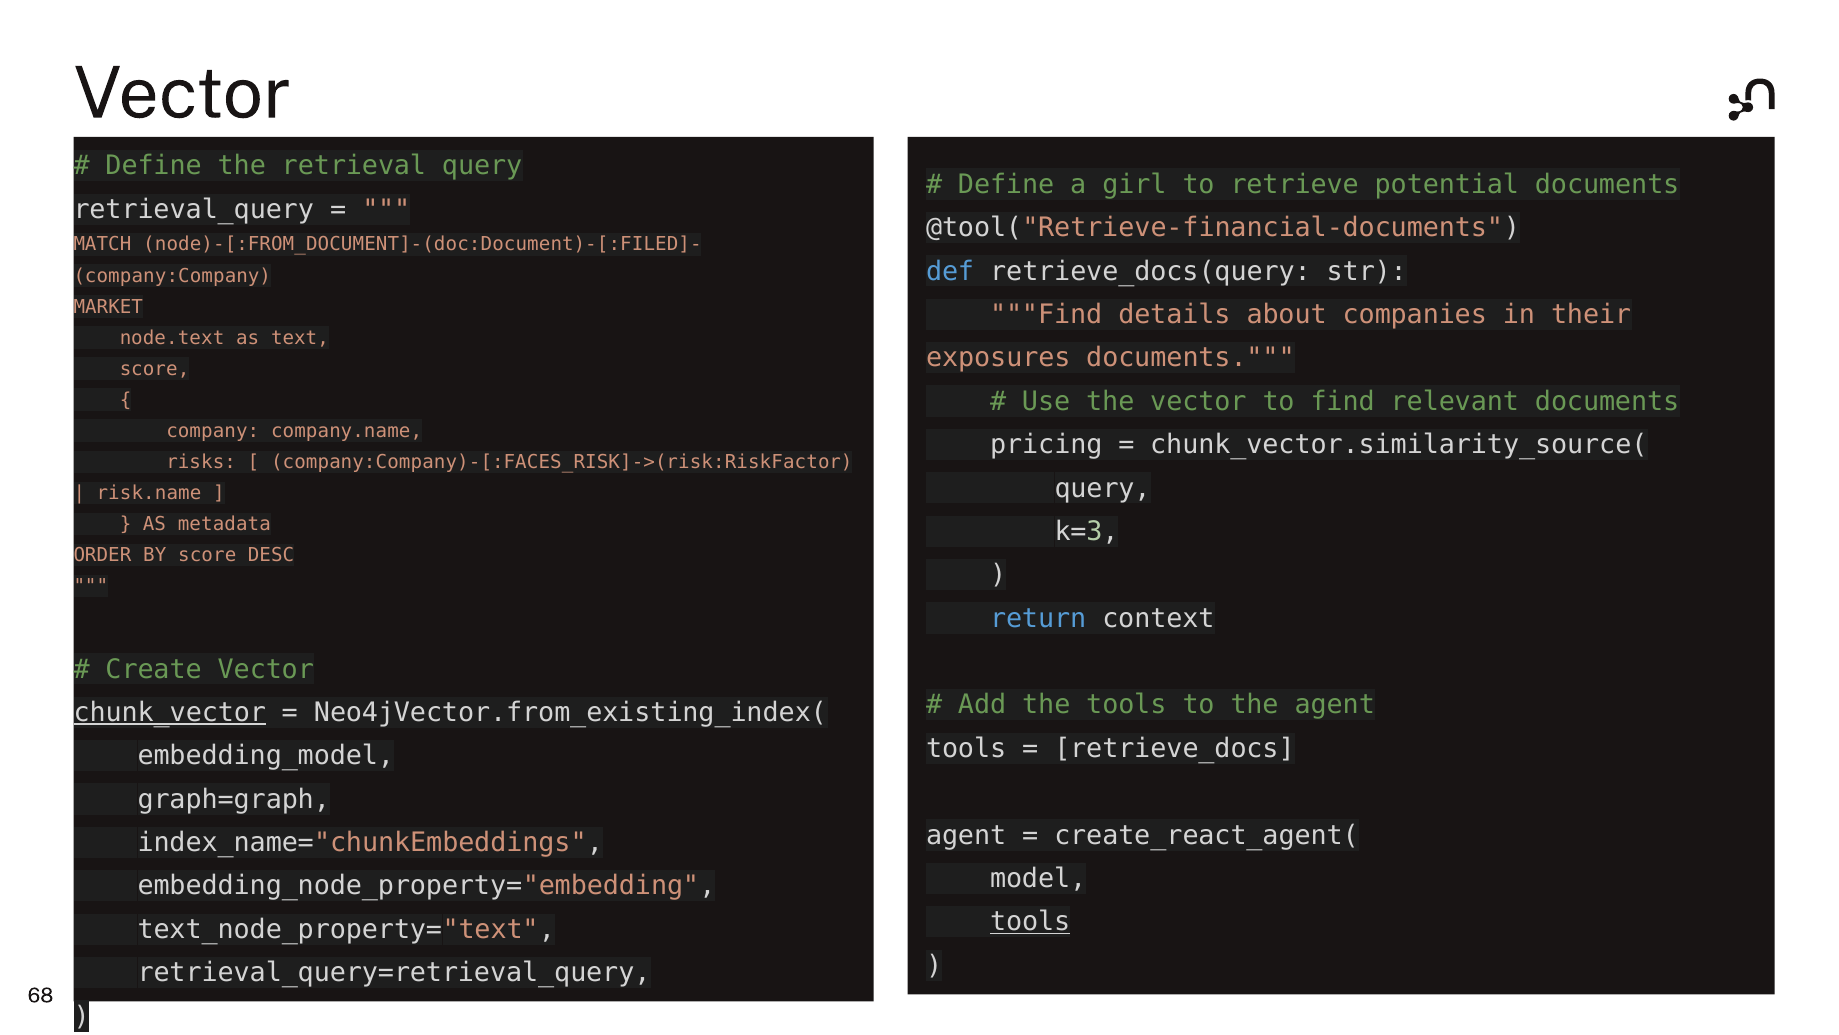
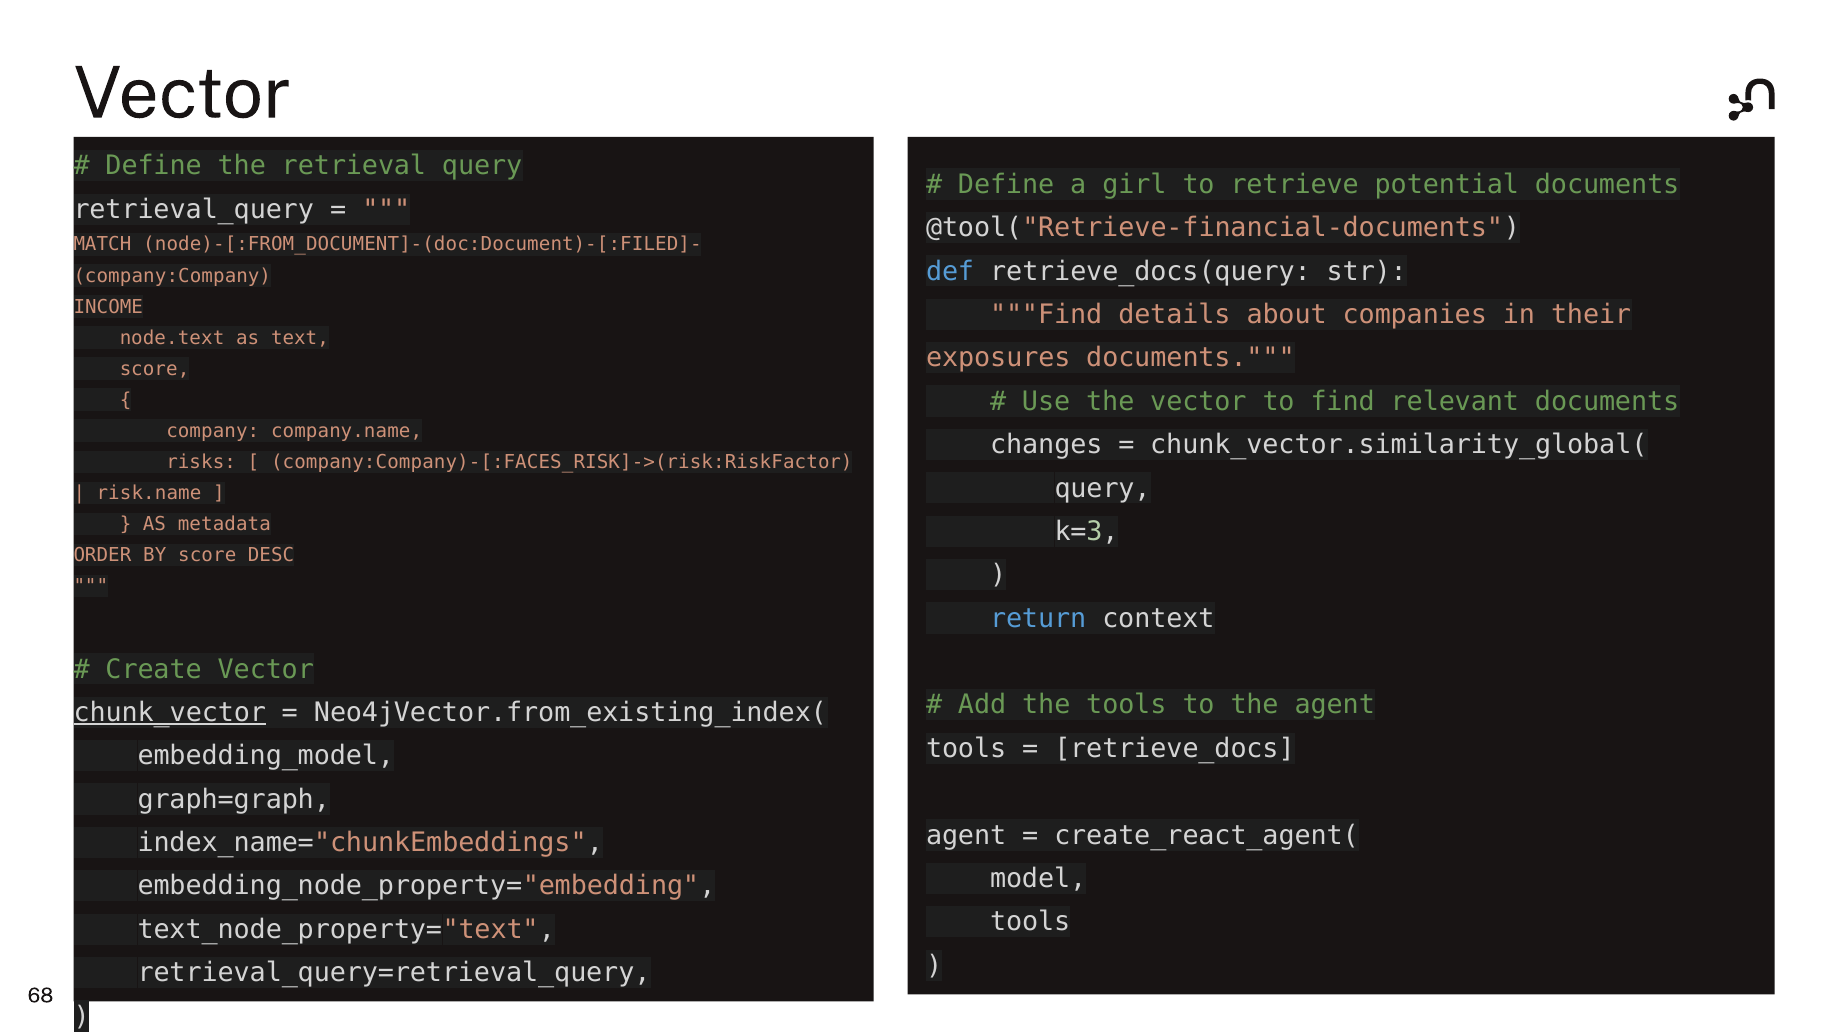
MARKET: MARKET -> INCOME (108, 307)
pricing: pricing -> changes (1046, 445)
chunk_vector.similarity_source(: chunk_vector.similarity_source( -> chunk_vector.similarity_global( (1399, 445)
tools underline: present -> none (1030, 922)
